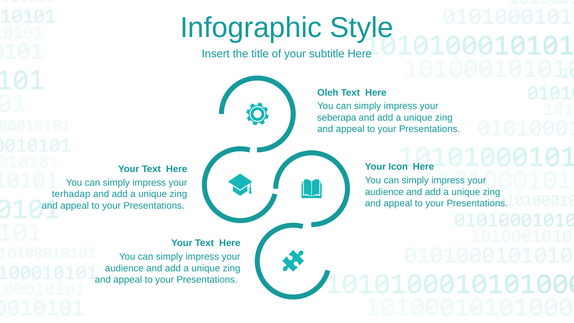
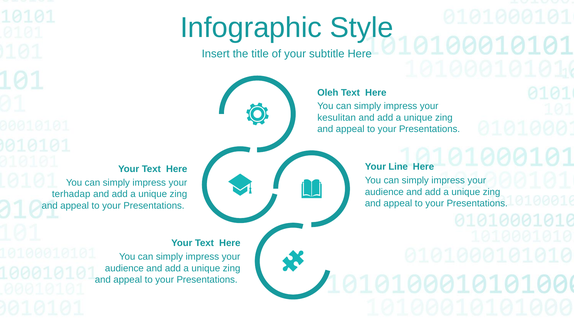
seberapa: seberapa -> kesulitan (337, 118)
Icon: Icon -> Line (398, 167)
